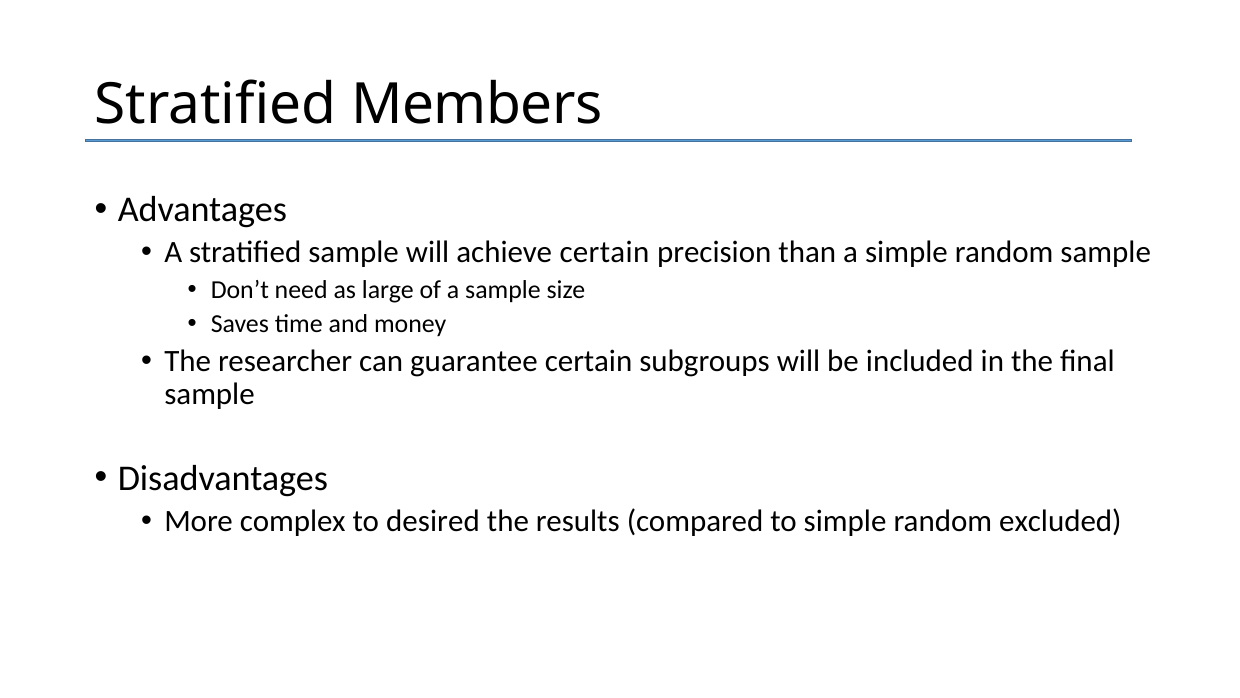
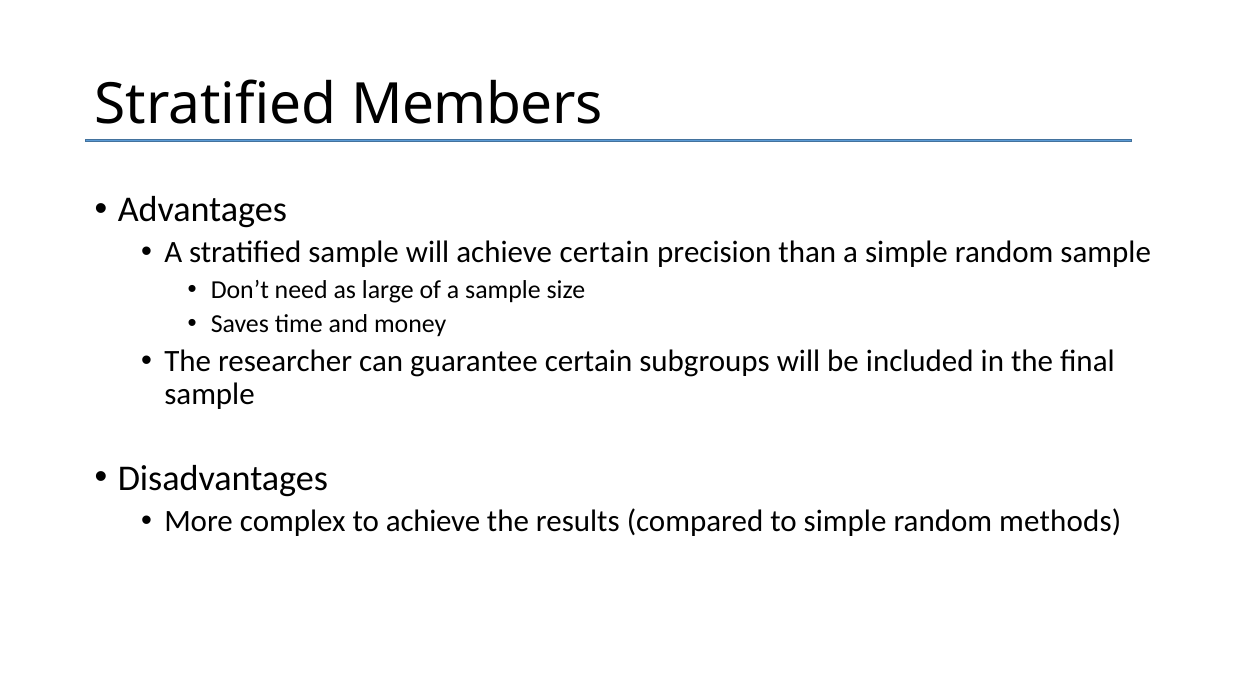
to desired: desired -> achieve (433, 521)
excluded: excluded -> methods (1060, 521)
